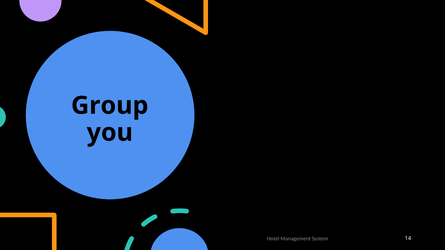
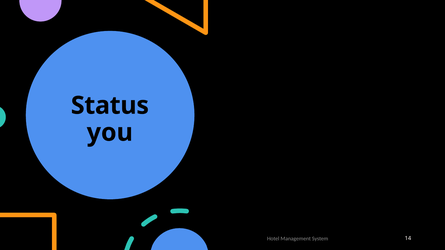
Group: Group -> Status (110, 106)
